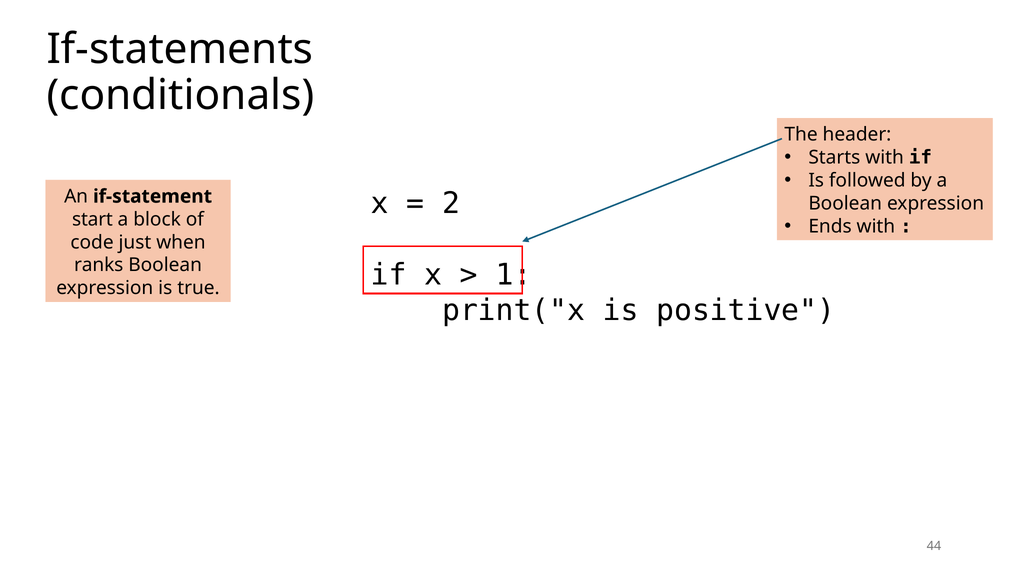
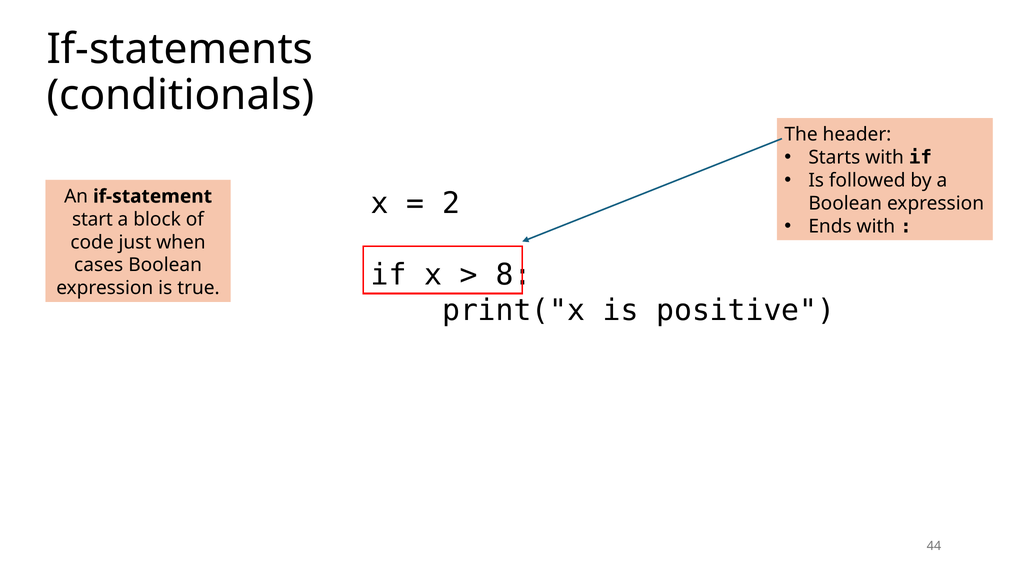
ranks: ranks -> cases (99, 265)
1: 1 -> 8 (514, 275)
